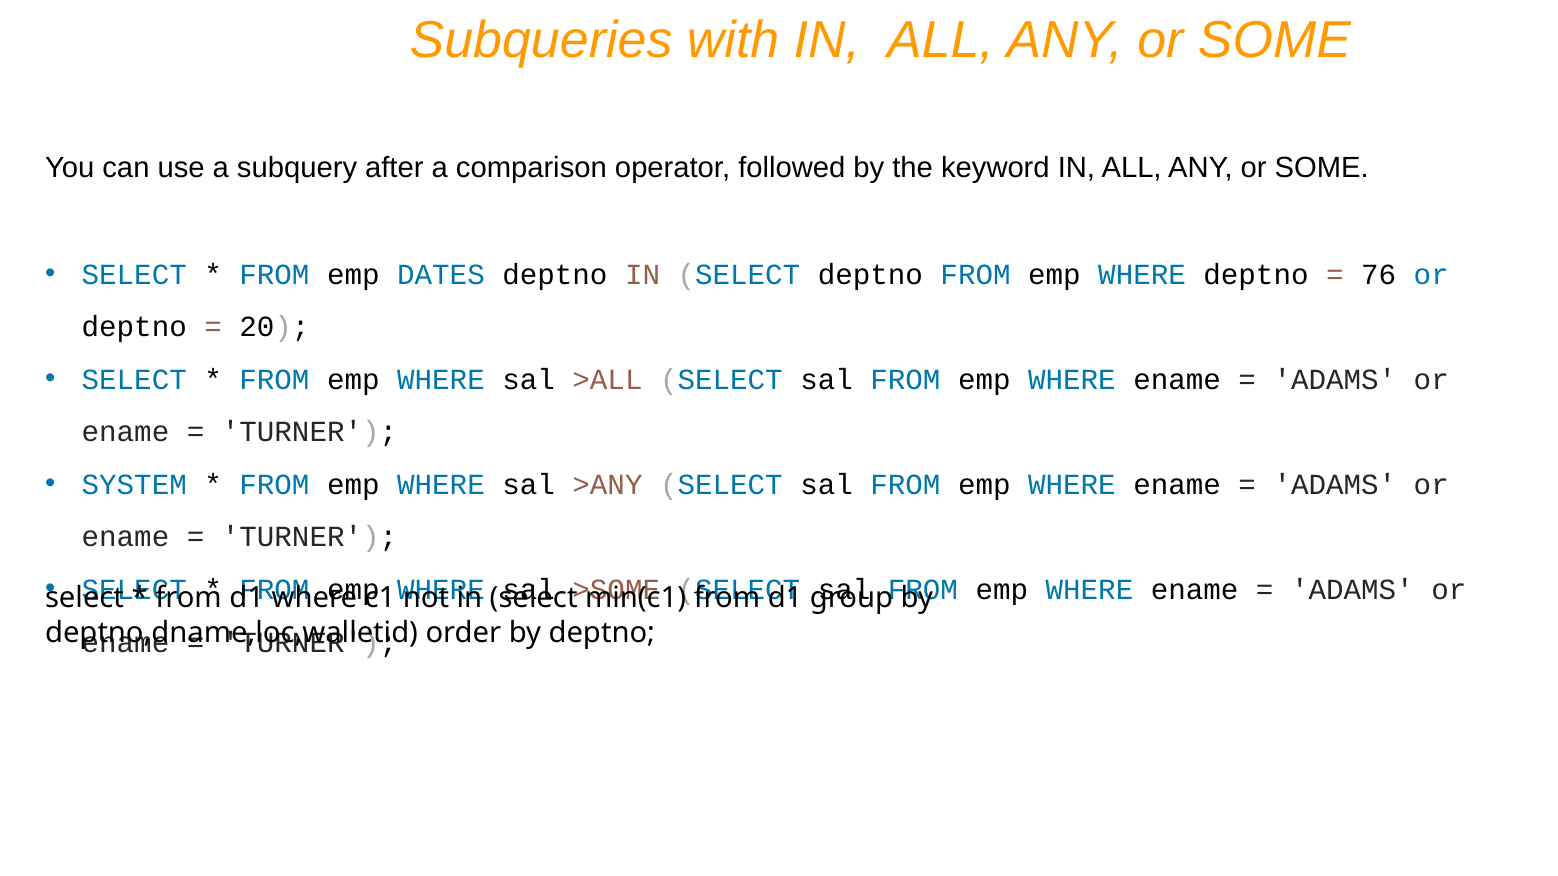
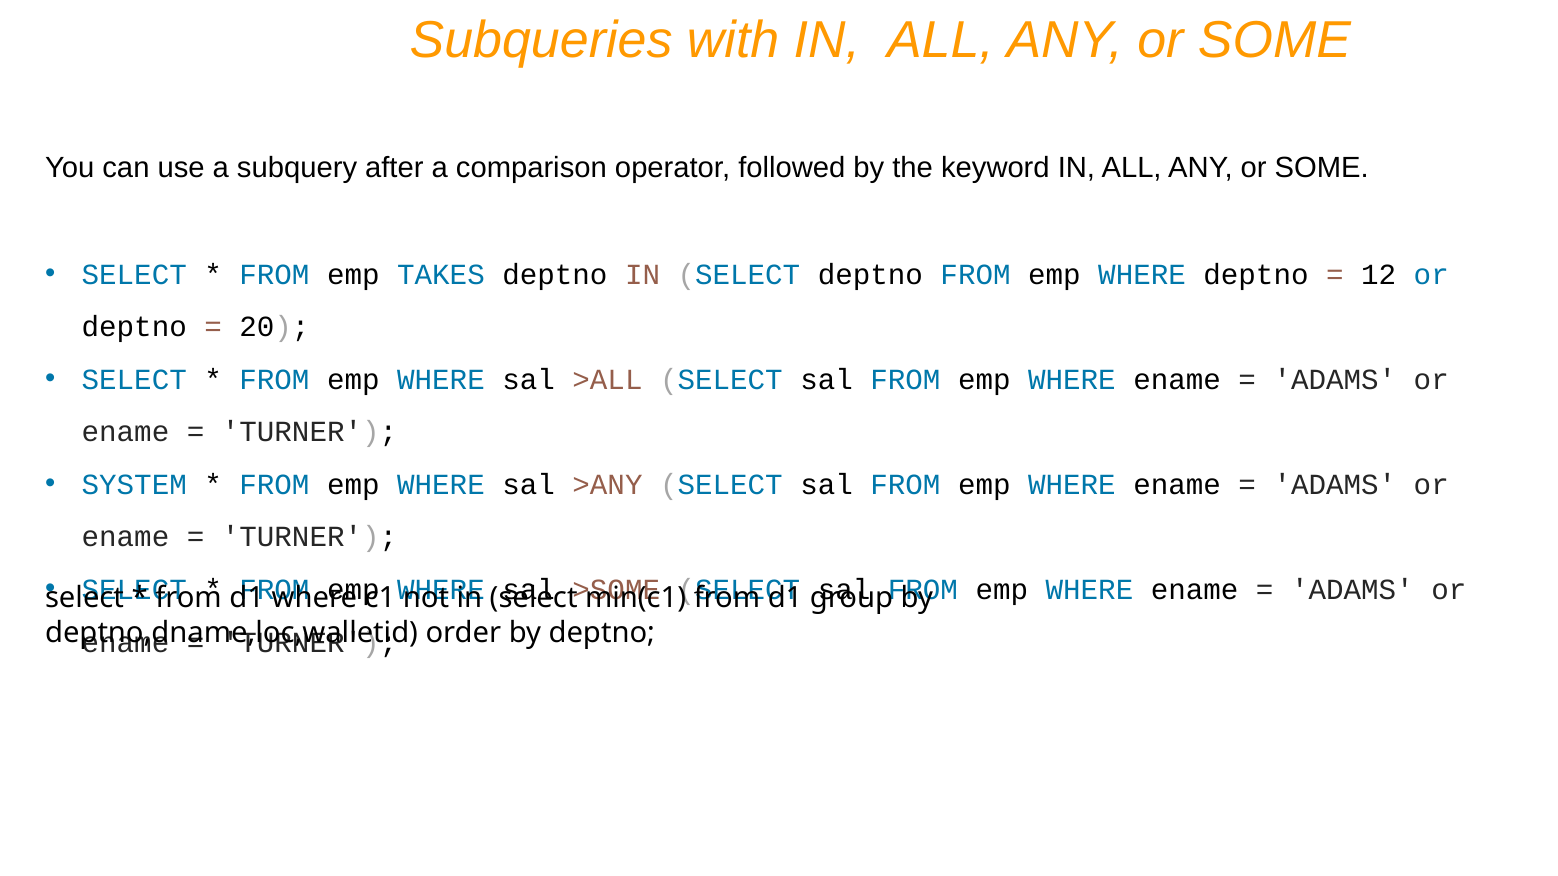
DATES: DATES -> TAKES (441, 275)
76: 76 -> 12 (1379, 275)
